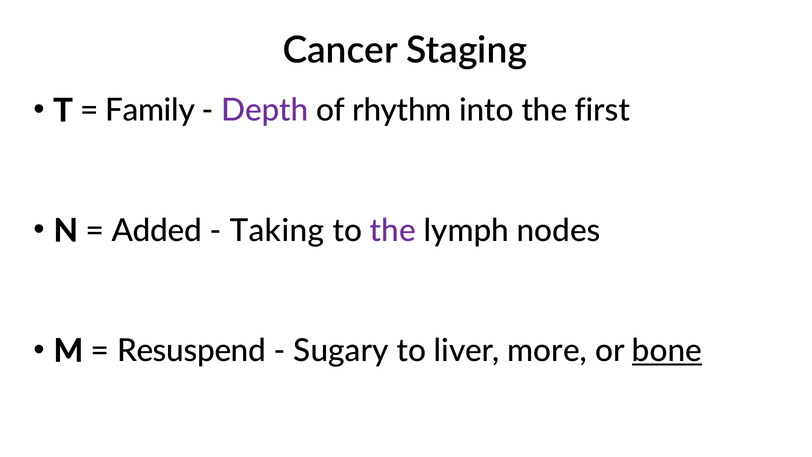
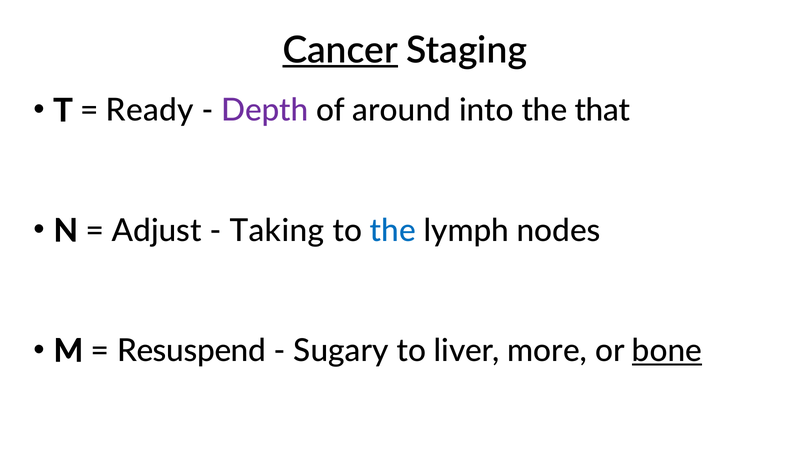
Cancer underline: none -> present (340, 50)
Family: Family -> Ready (150, 111)
rhythm: rhythm -> around (402, 111)
first: first -> that (602, 111)
Added: Added -> Adjust (157, 231)
the colour: purple -> blue (393, 231)
